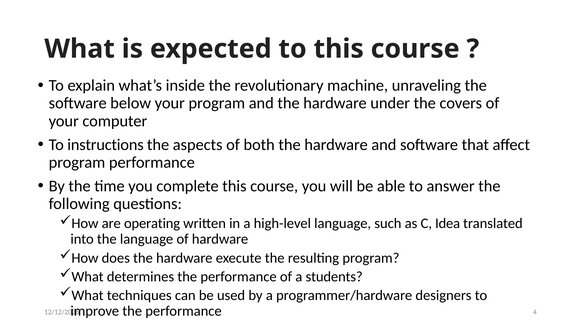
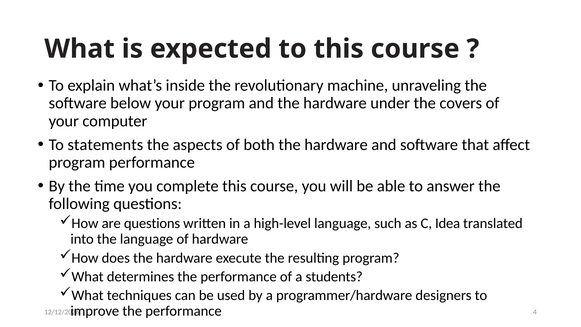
instructions: instructions -> statements (105, 145)
are operating: operating -> questions (152, 223)
